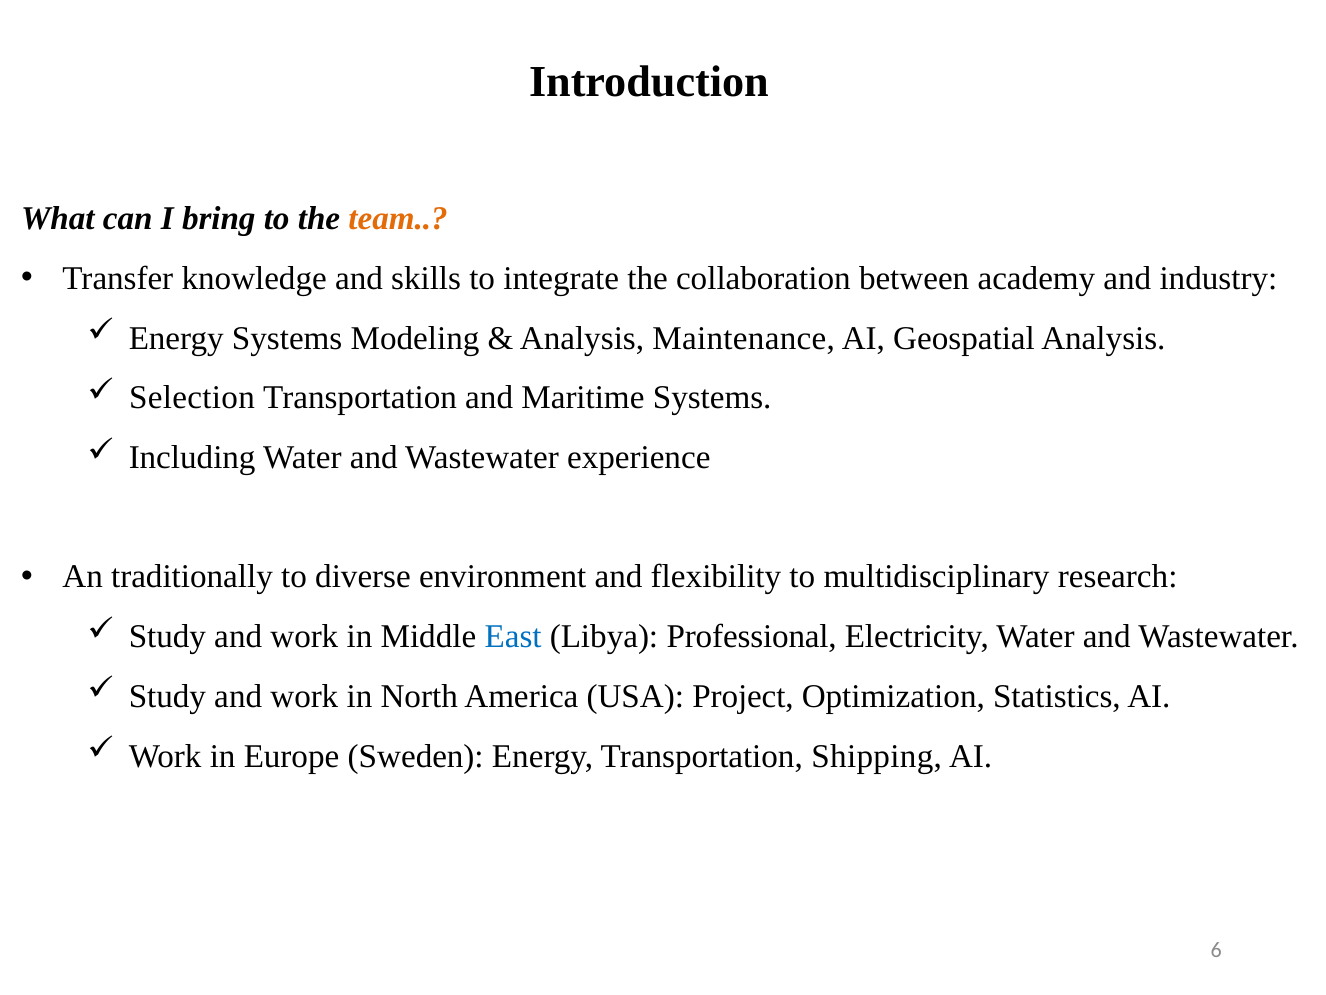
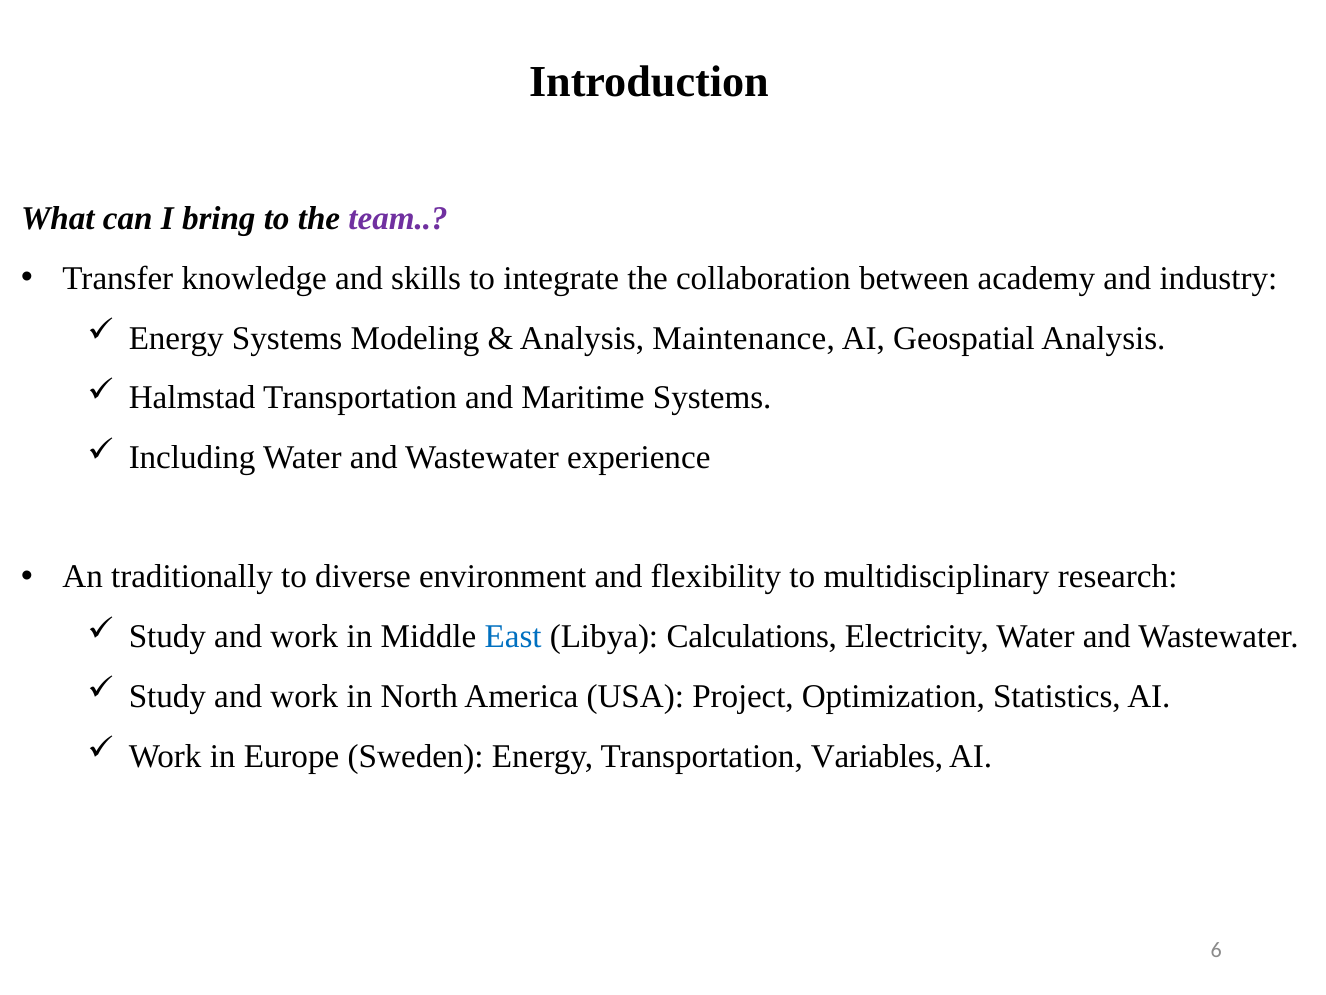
team colour: orange -> purple (398, 219)
Selection: Selection -> Halmstad (192, 398)
Professional: Professional -> Calculations (752, 636)
Shipping: Shipping -> Variables (877, 756)
